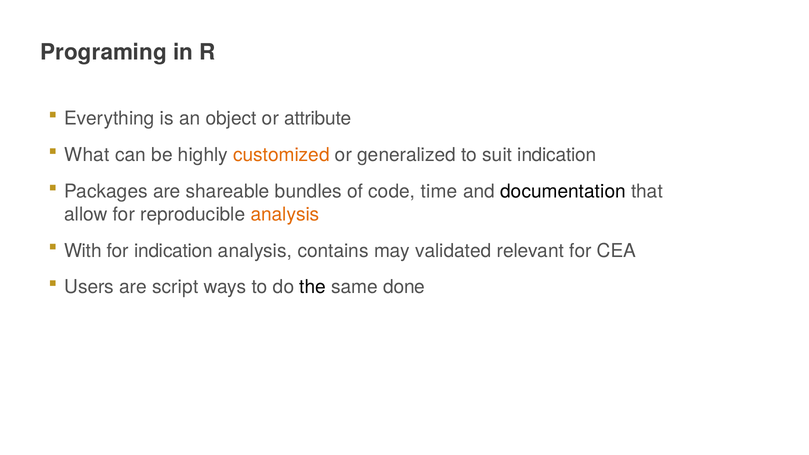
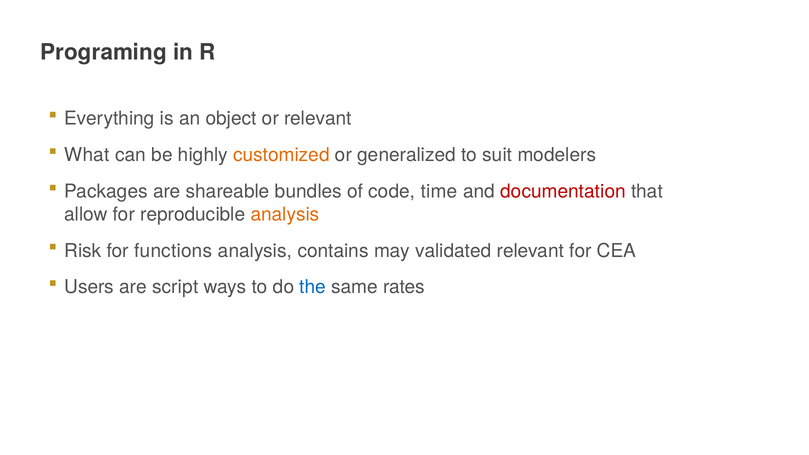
or attribute: attribute -> relevant (318, 119)
suit indication: indication -> modelers (557, 155)
documentation colour: black -> red (563, 191)
With: With -> Risk (83, 251)
for indication: indication -> functions (173, 251)
the colour: black -> blue (313, 287)
done: done -> rates (404, 287)
